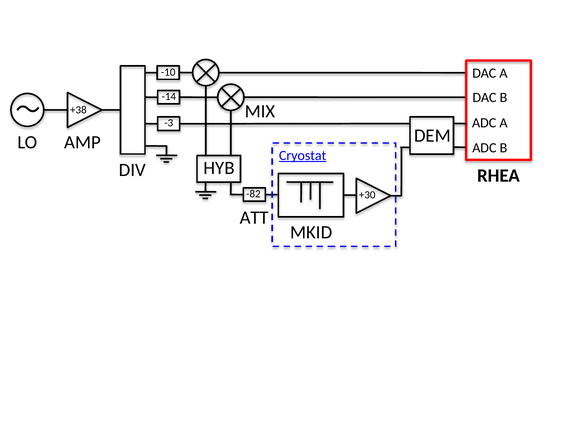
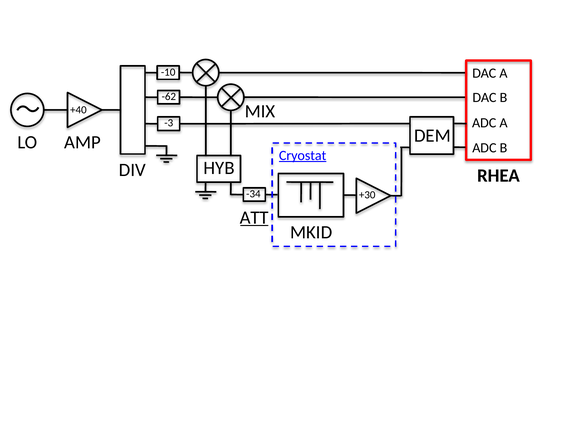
-14: -14 -> -62 (169, 96)
+38: +38 -> +40 (78, 110)
-82: -82 -> -34 (253, 193)
ATT underline: none -> present (254, 217)
